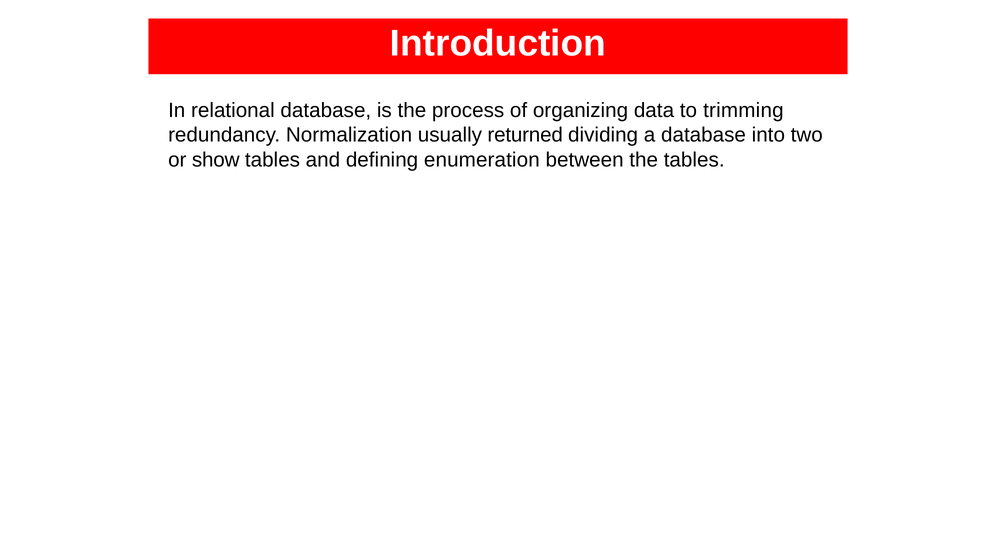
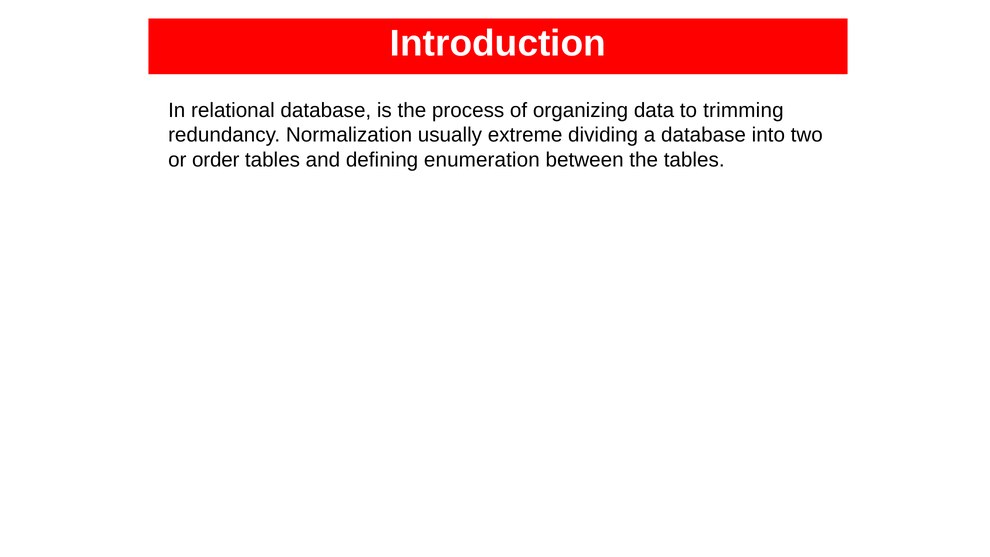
returned: returned -> extreme (525, 135)
show: show -> order (216, 160)
